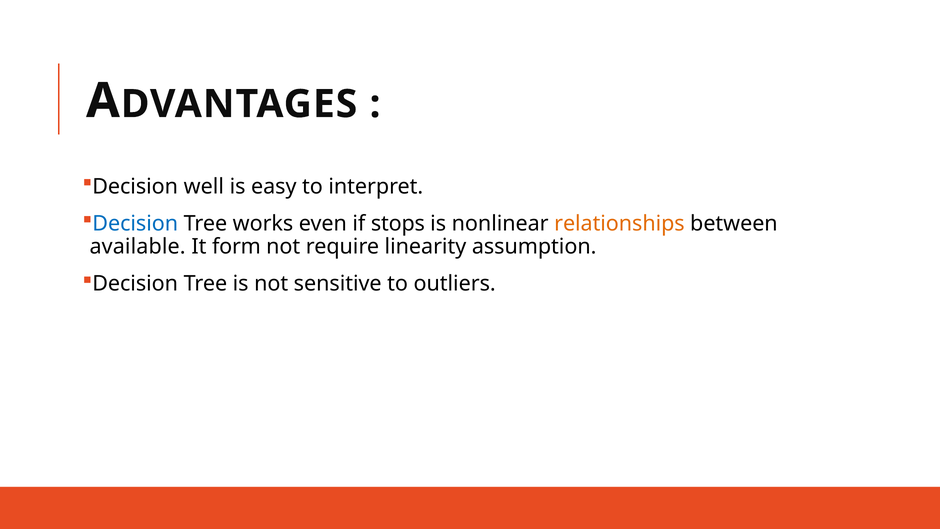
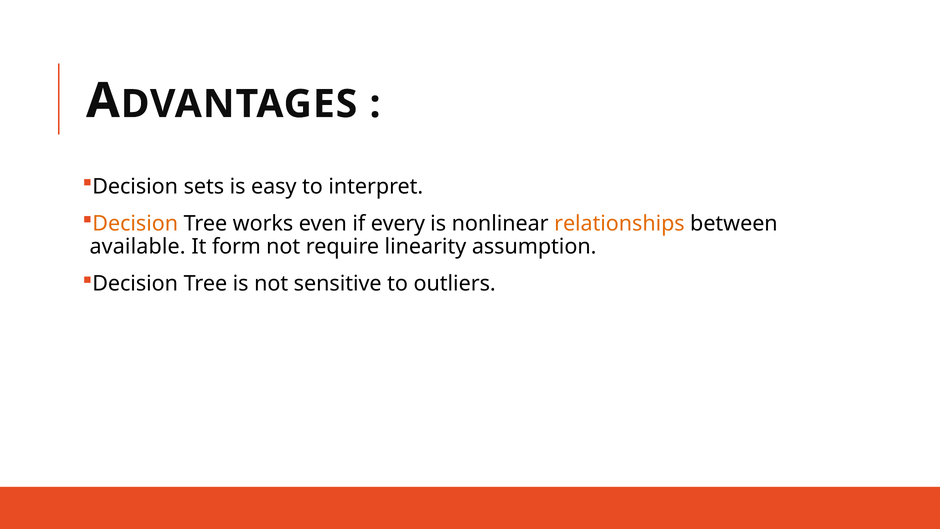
well: well -> sets (204, 186)
Decision colour: blue -> orange (135, 223)
stops: stops -> every (398, 223)
